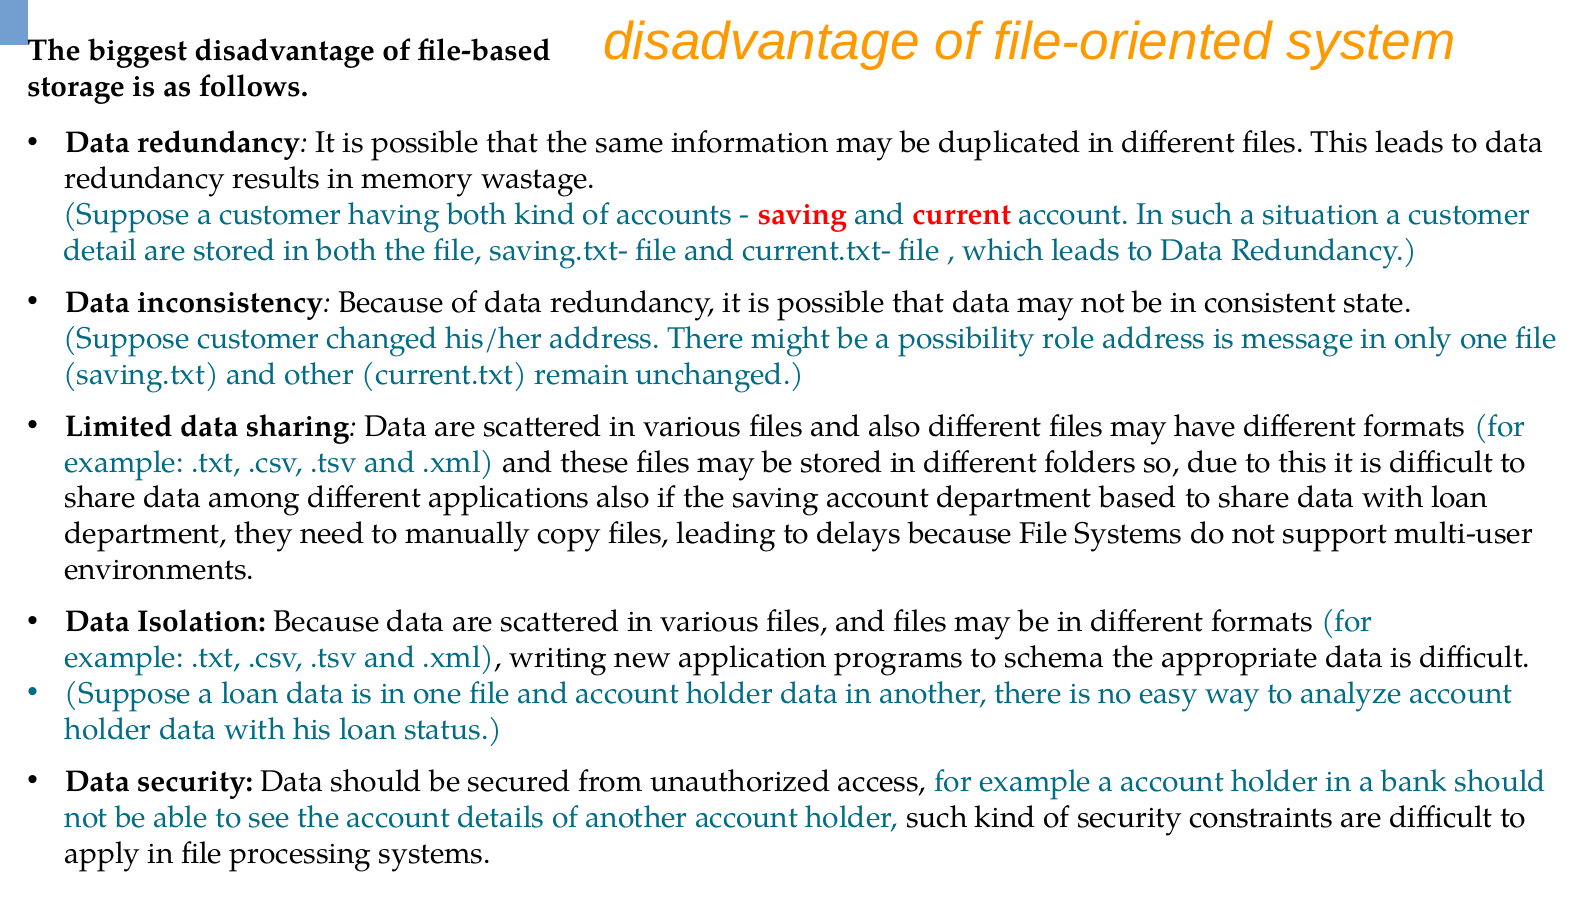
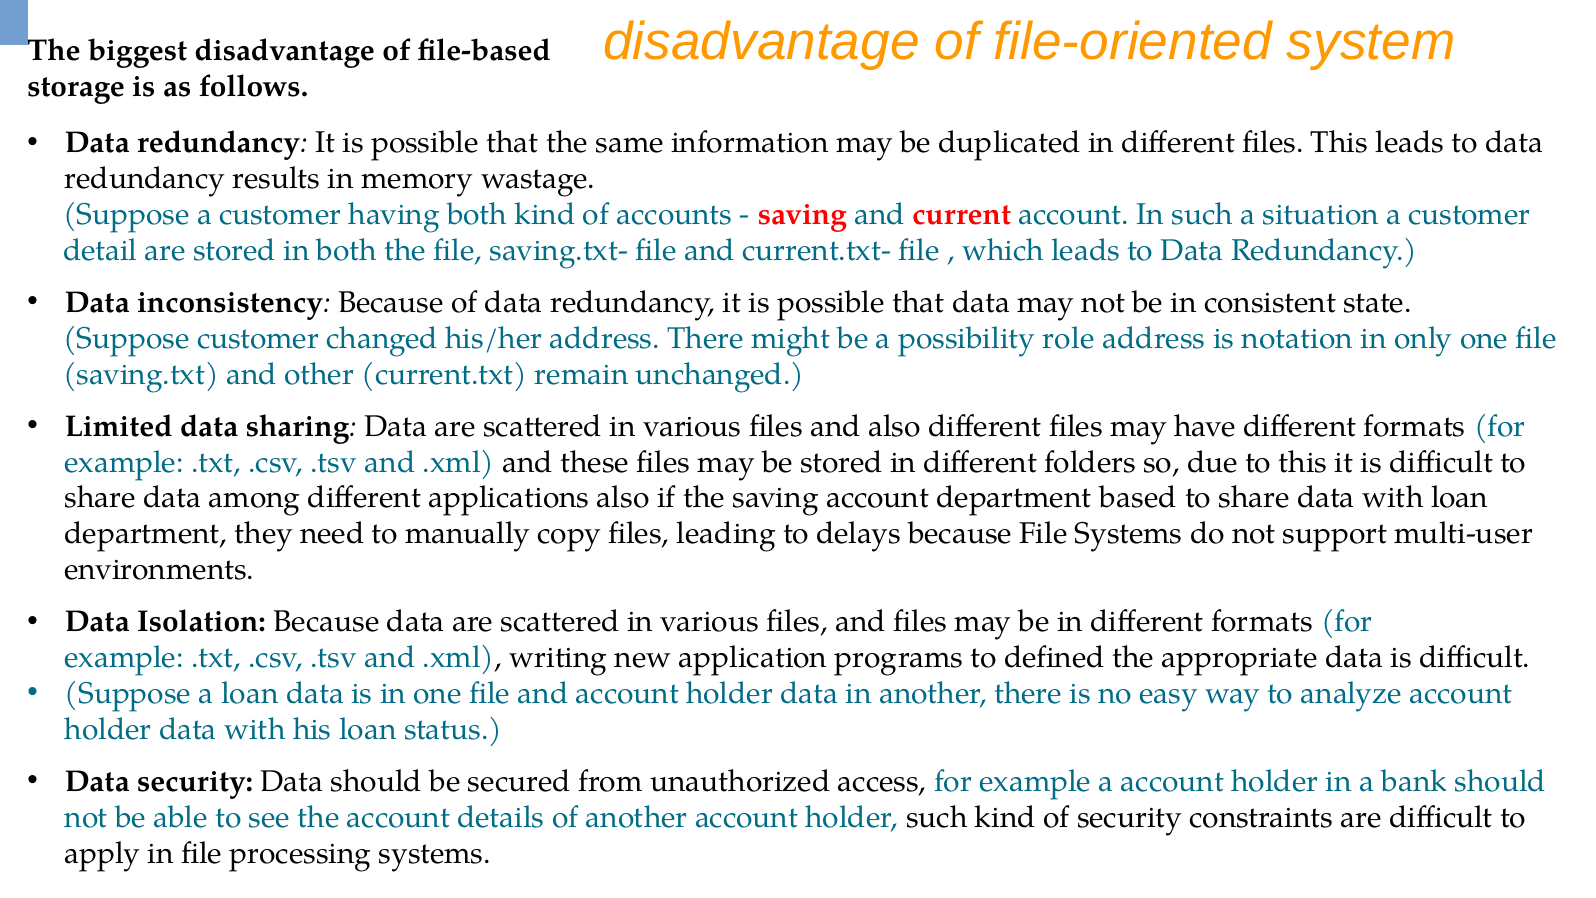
message: message -> notation (1298, 338)
schema: schema -> defined (1054, 657)
